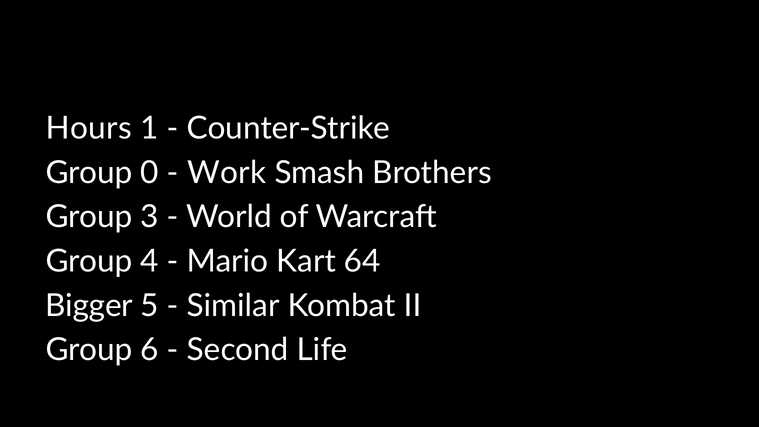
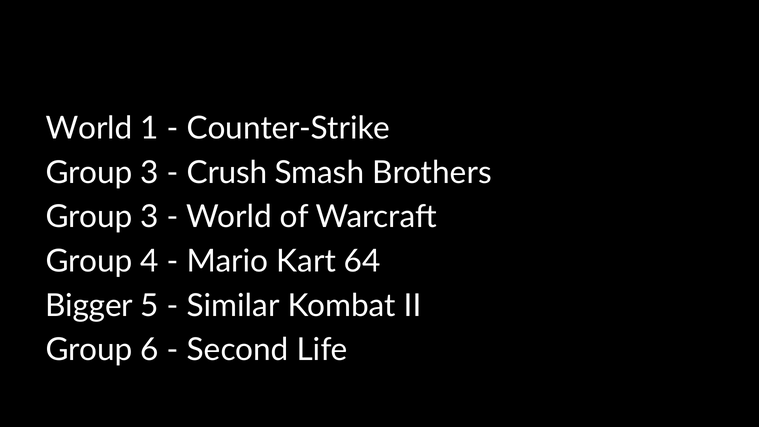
Hours: Hours -> World (89, 128)
0: 0 -> 3 (150, 173)
Work: Work -> Crush (227, 173)
